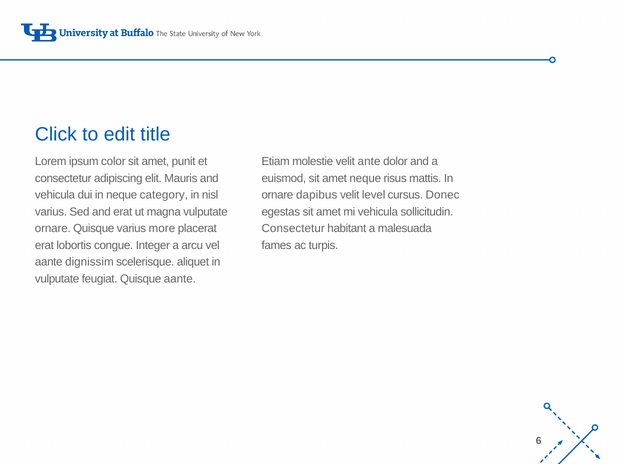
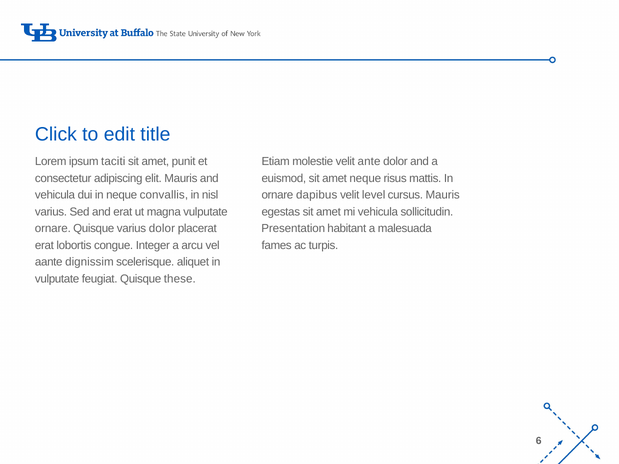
color: color -> taciti (113, 162)
category: category -> convallis (164, 195)
cursus Donec: Donec -> Mauris (443, 195)
varius more: more -> dolor (162, 229)
Consectetur: Consectetur -> Presentation (293, 229)
Quisque aante: aante -> these (180, 279)
